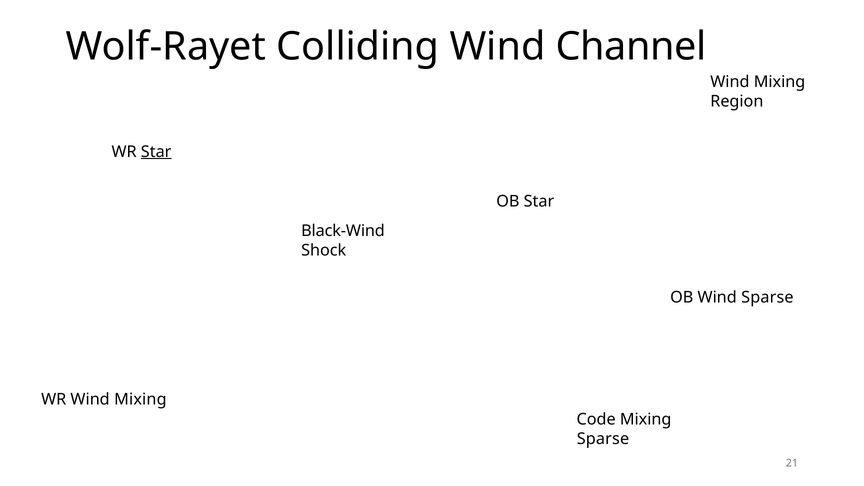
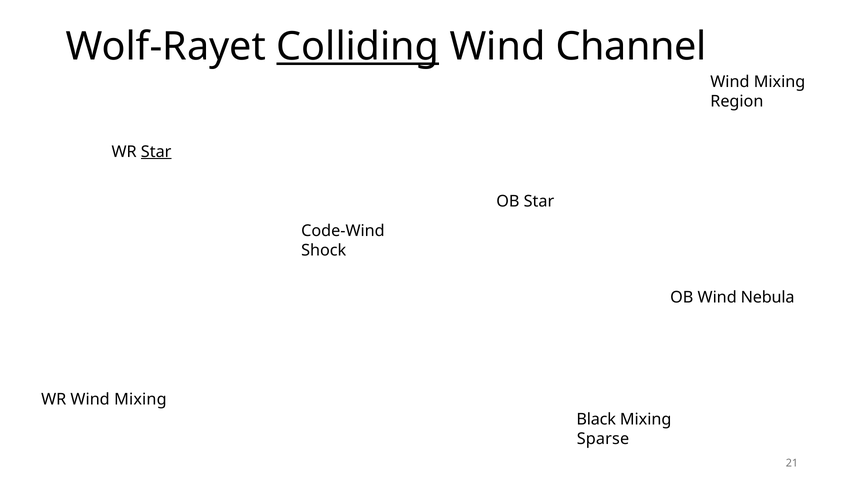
Colliding underline: none -> present (358, 47)
Black-Wind: Black-Wind -> Code-Wind (343, 231)
Wind Sparse: Sparse -> Nebula (768, 297)
Code: Code -> Black (596, 419)
